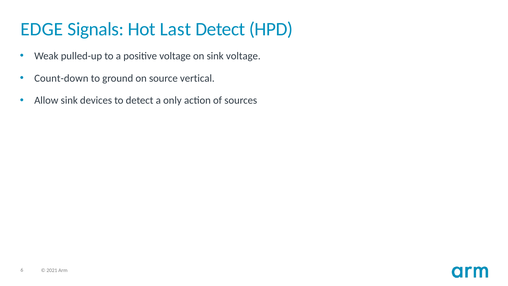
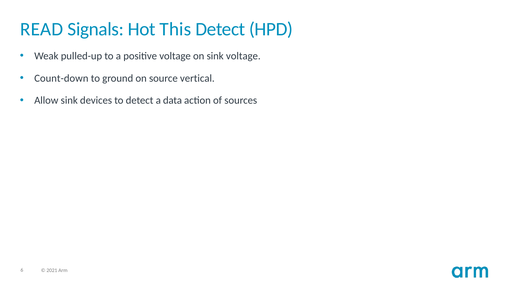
EDGE: EDGE -> READ (42, 29)
Last: Last -> This (175, 29)
only: only -> data (173, 100)
